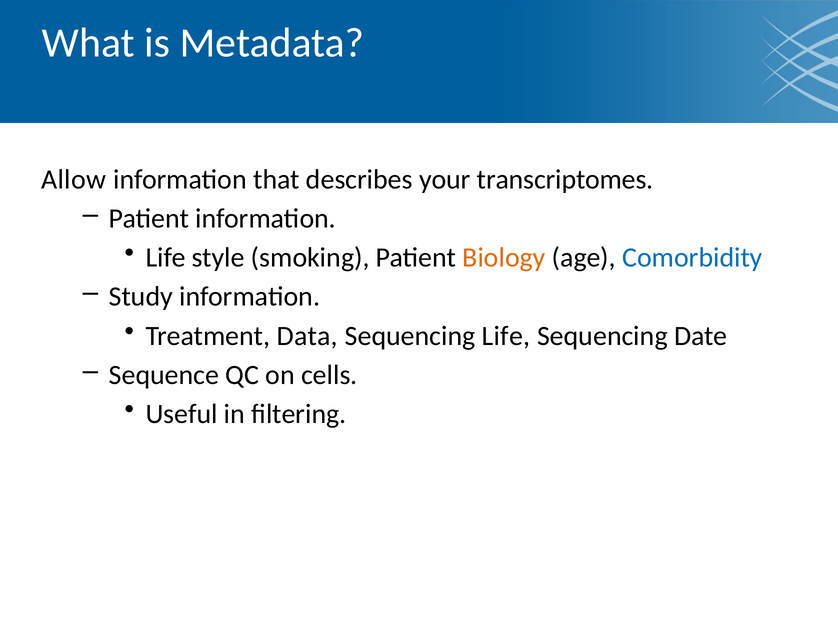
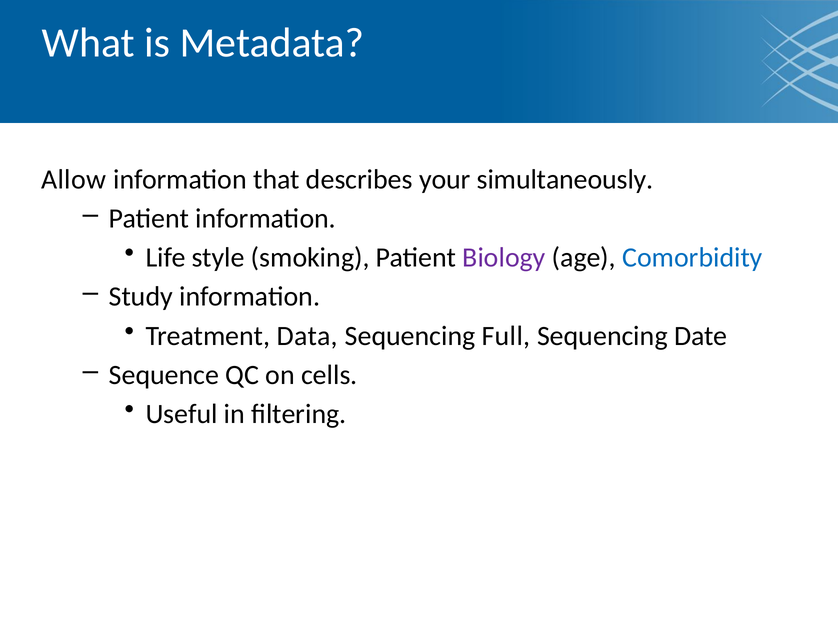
transcriptomes: transcriptomes -> simultaneously (565, 180)
Biology colour: orange -> purple (504, 258)
Sequencing Life: Life -> Full (506, 336)
